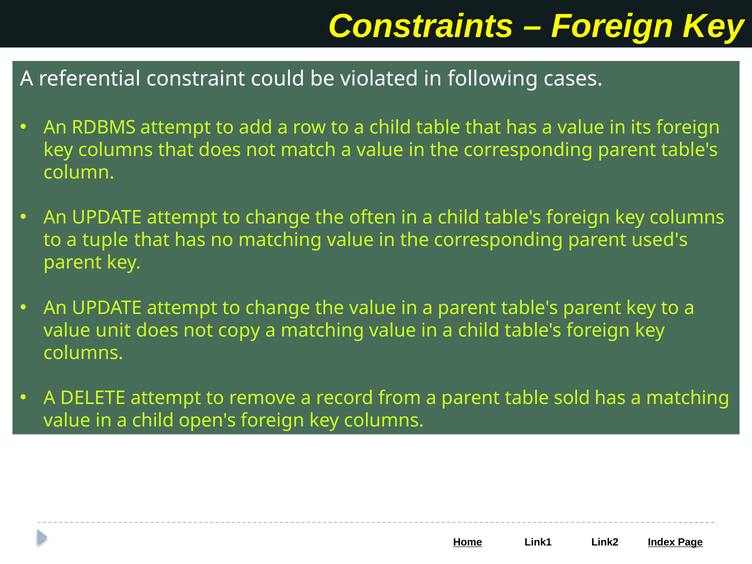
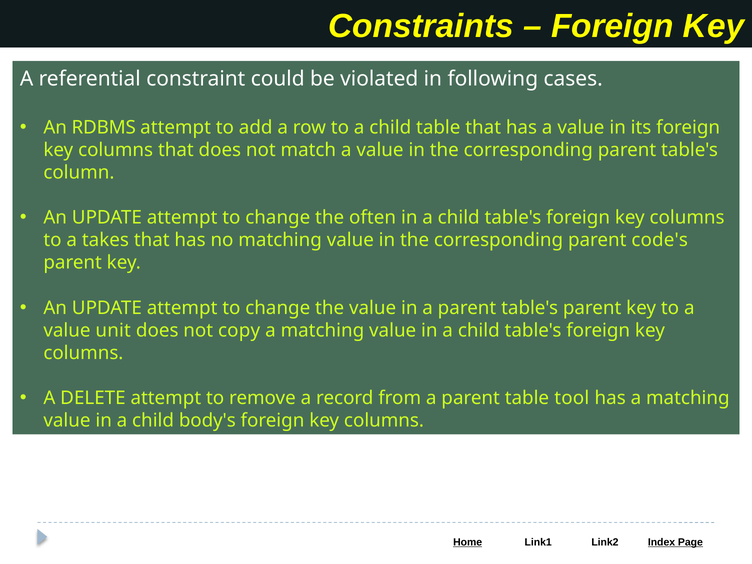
tuple: tuple -> takes (105, 240)
used's: used's -> code's (660, 240)
sold: sold -> tool (572, 398)
open's: open's -> body's (207, 421)
